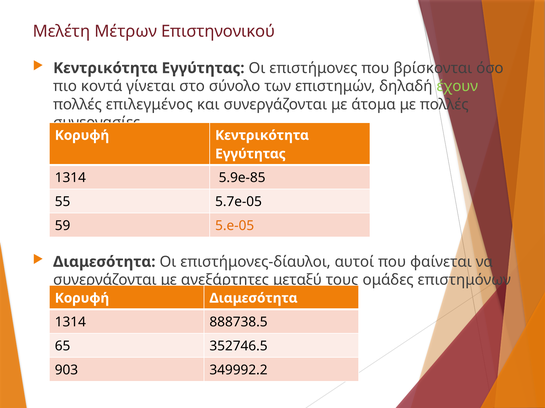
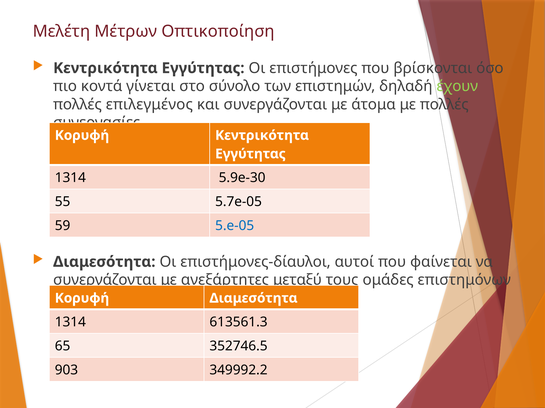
Επιστηνονικού: Επιστηνονικού -> Οπτικοποίηση (218, 31)
5.9e-85: 5.9e-85 -> 5.9e-30 (242, 178)
5.e-05 colour: orange -> blue (235, 226)
888738.5: 888738.5 -> 613561.3 (239, 323)
